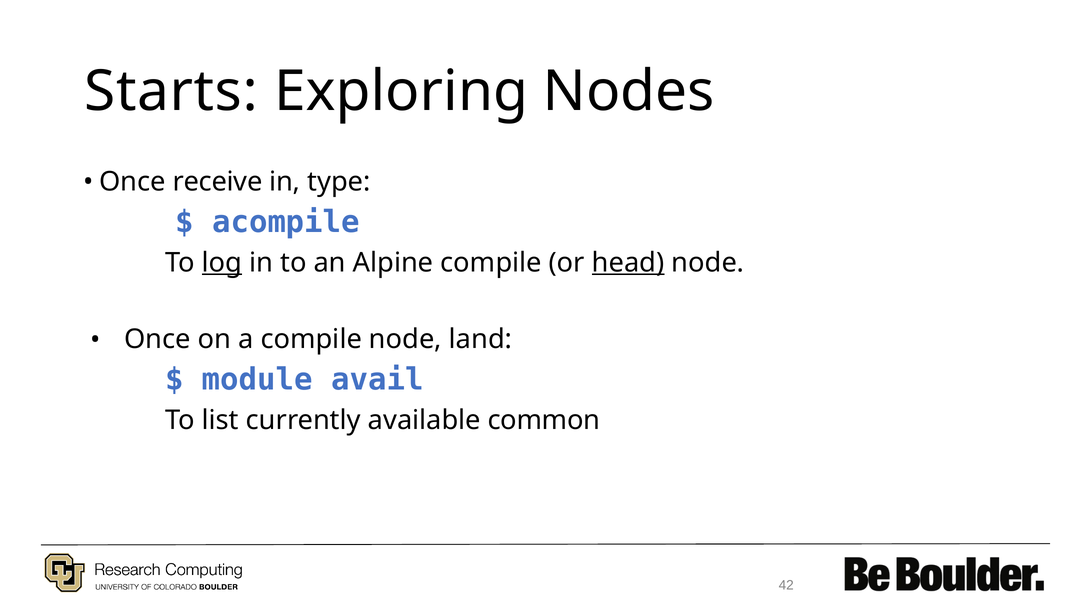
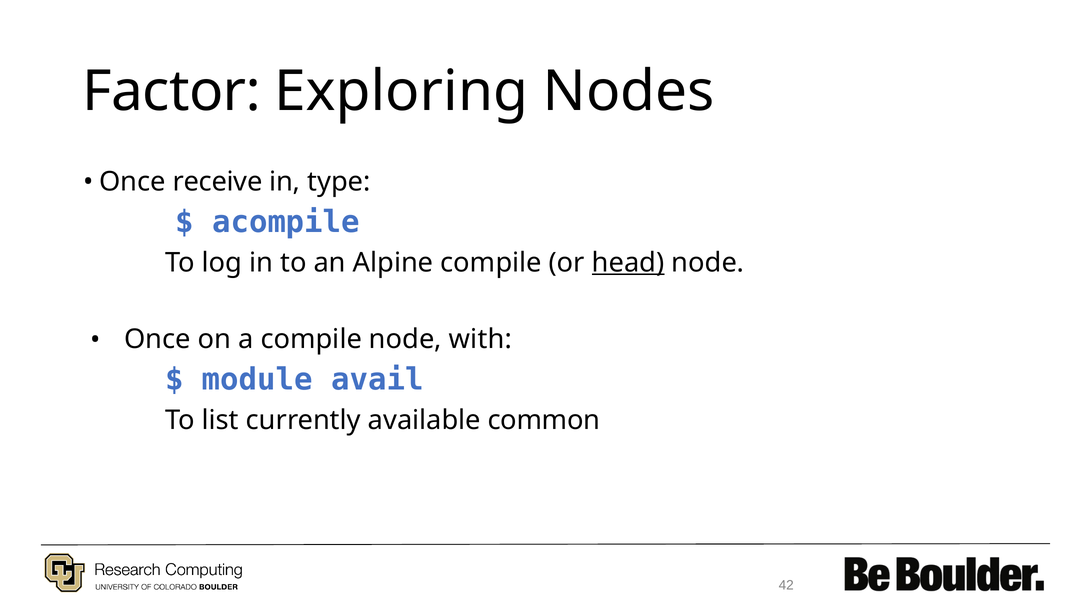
Starts: Starts -> Factor (172, 92)
log underline: present -> none (222, 263)
land: land -> with (480, 340)
